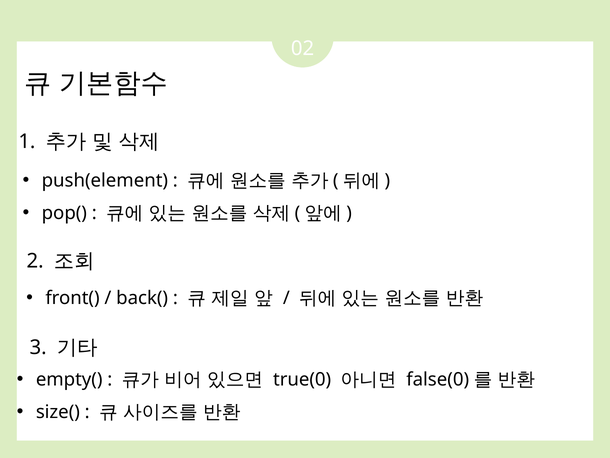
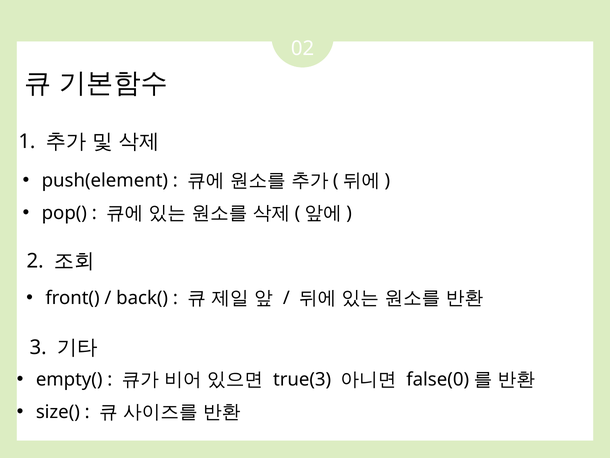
true(0: true(0 -> true(3 (302, 379)
